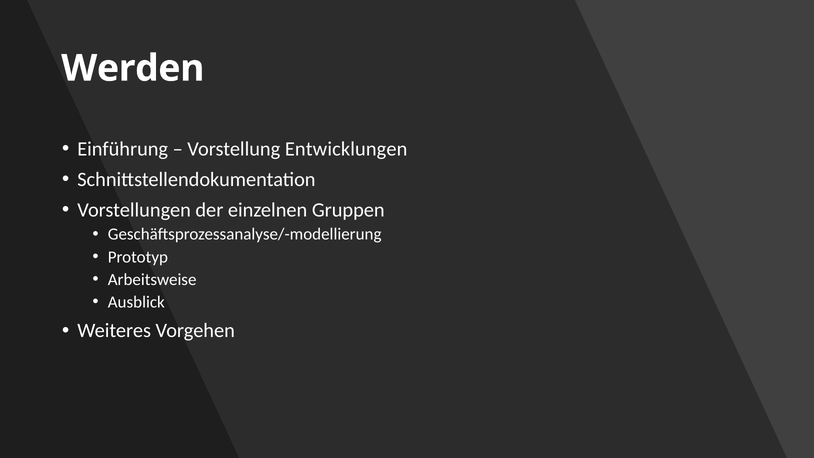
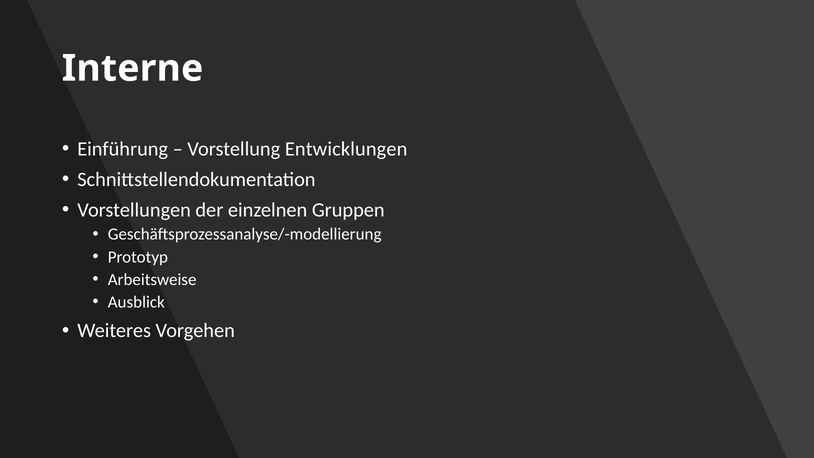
Werden: Werden -> Interne (133, 68)
